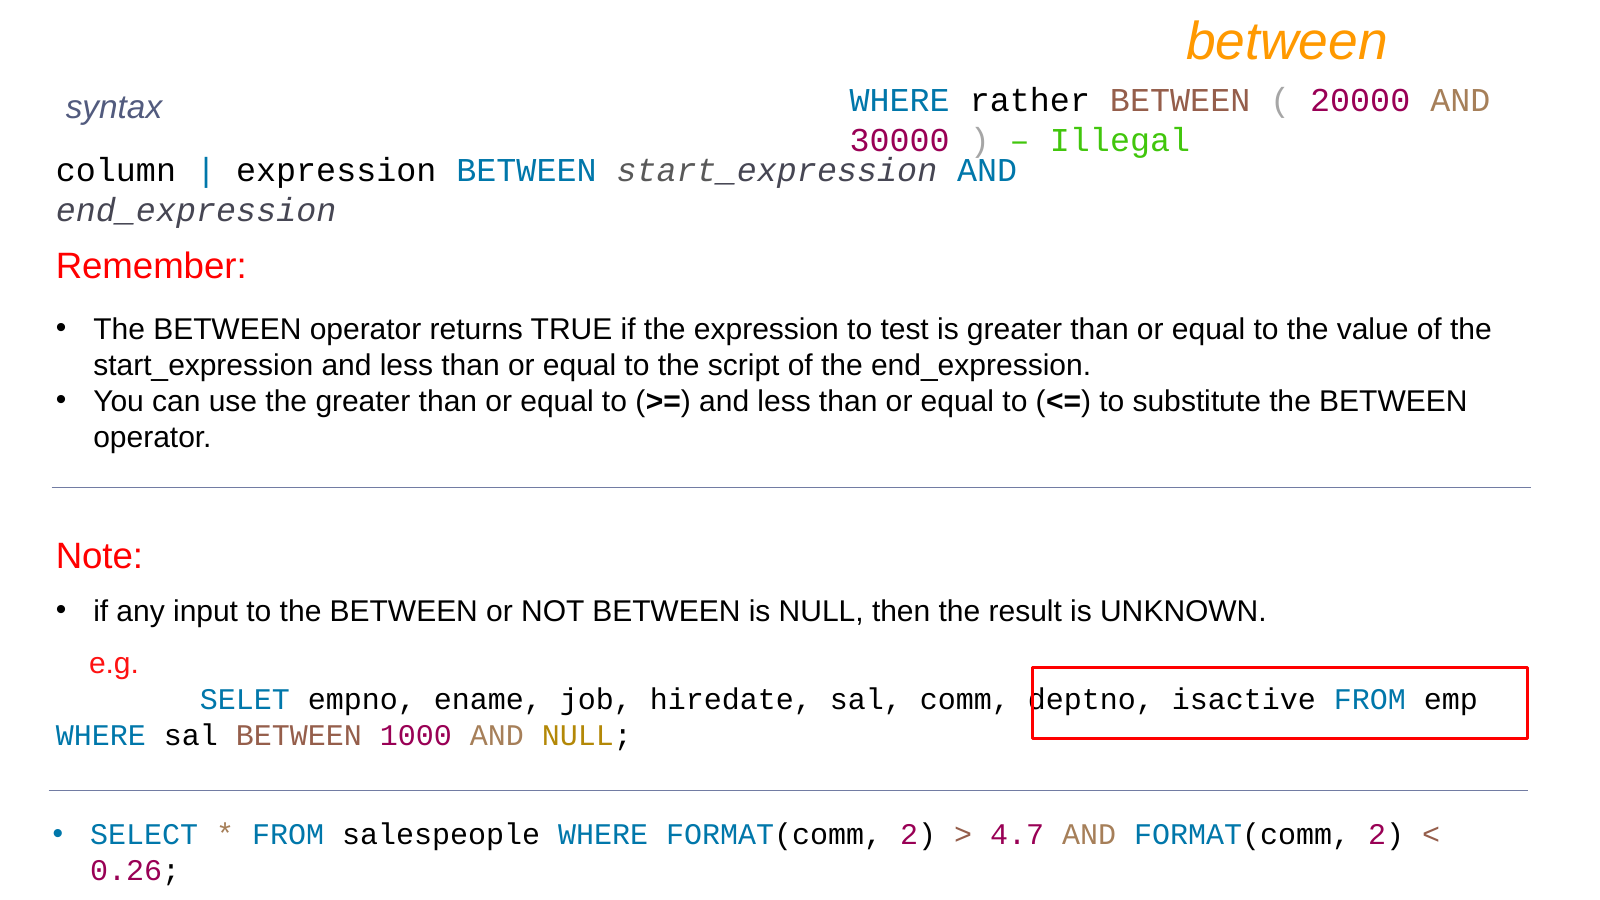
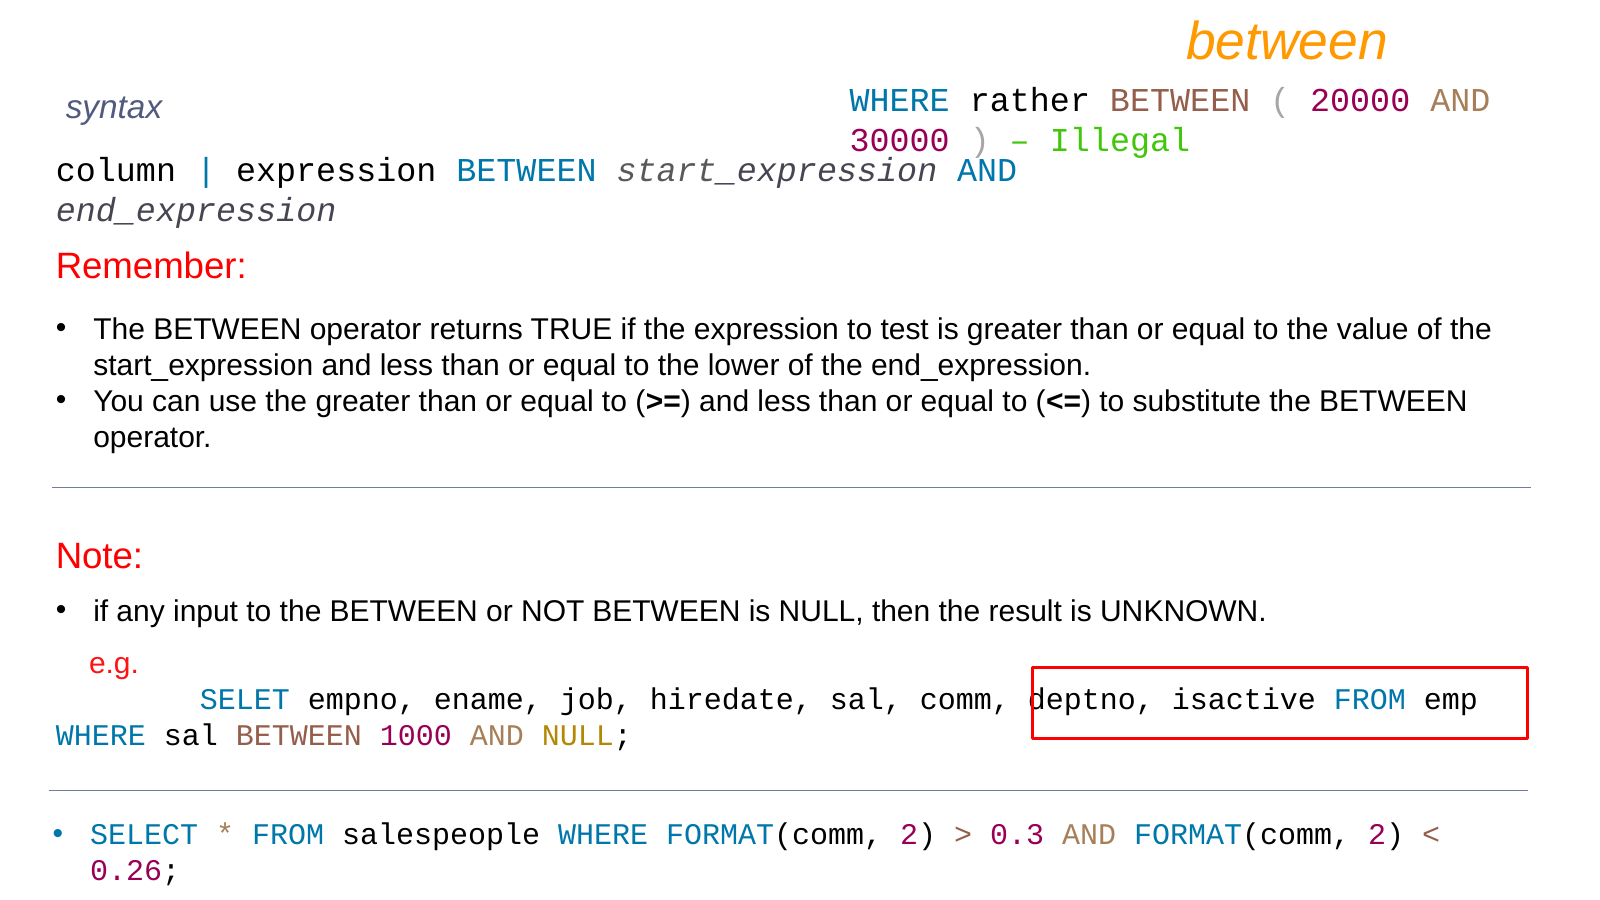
script: script -> lower (744, 366)
4.7: 4.7 -> 0.3 (1017, 835)
